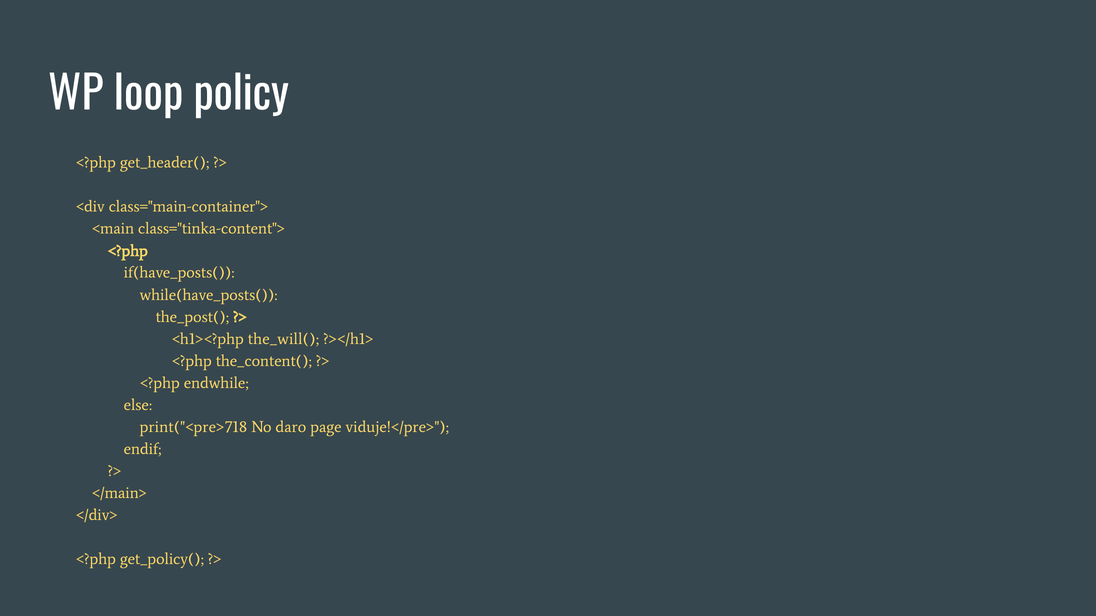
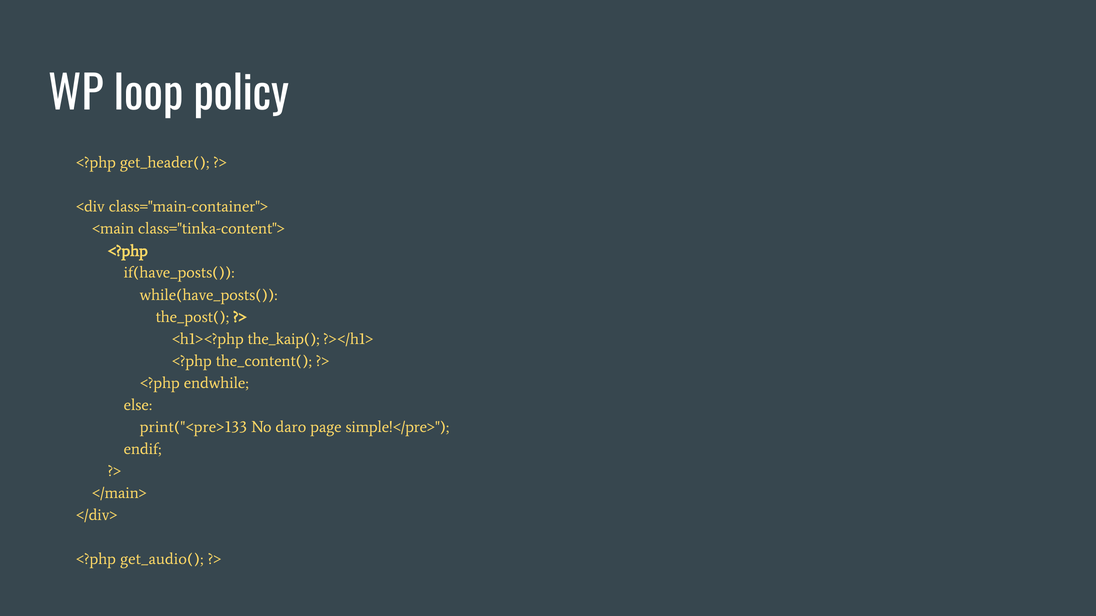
the_will(: the_will( -> the_kaip( (284, 339)
print("<pre>718: print("<pre>718 -> print("<pre>133 (193, 427)
viduje!</pre>: viduje!</pre> -> simple!</pre> (397, 427)
get_policy(: get_policy( -> get_audio( (162, 560)
